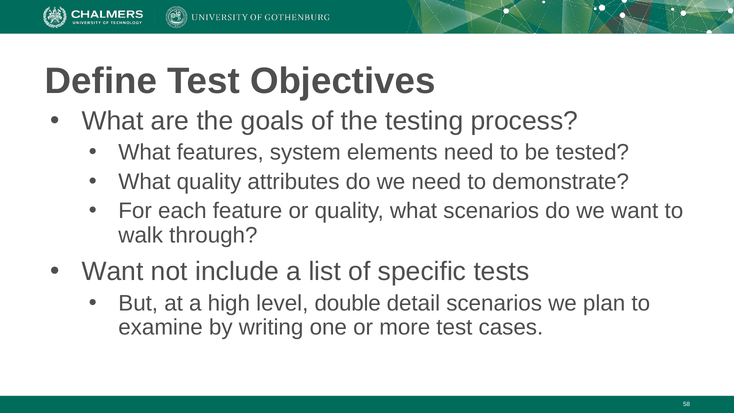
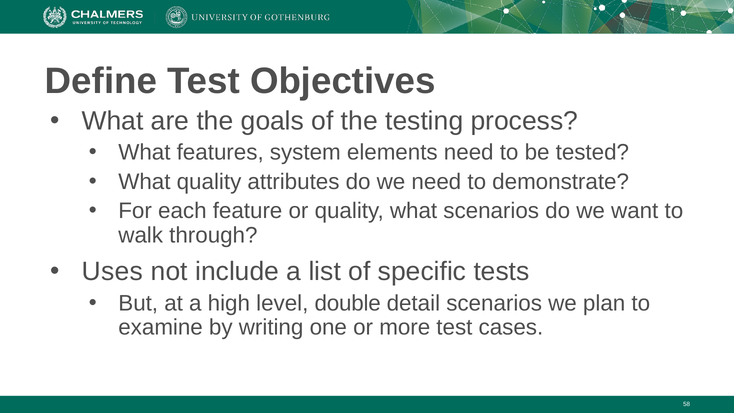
Want: Want -> Uses (112, 272)
